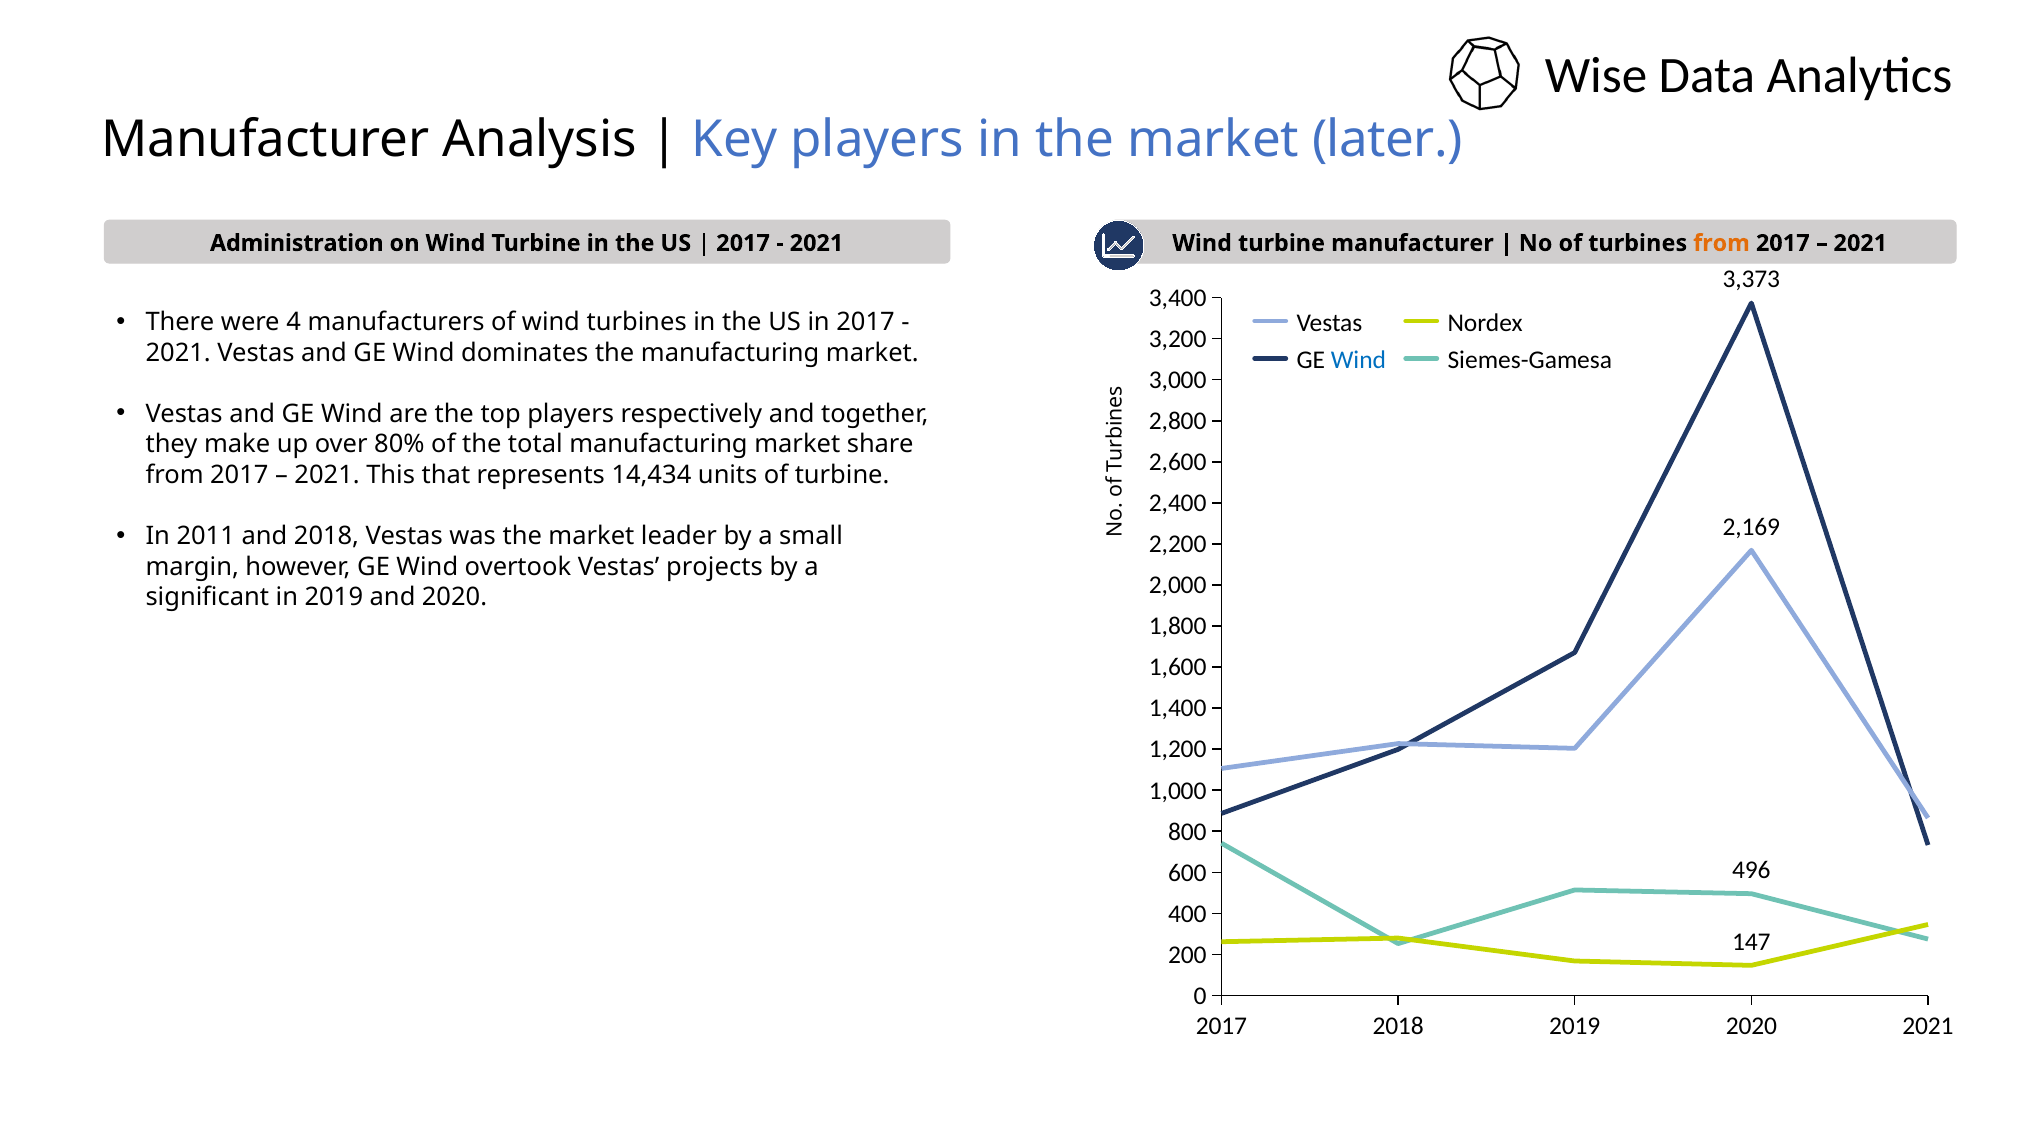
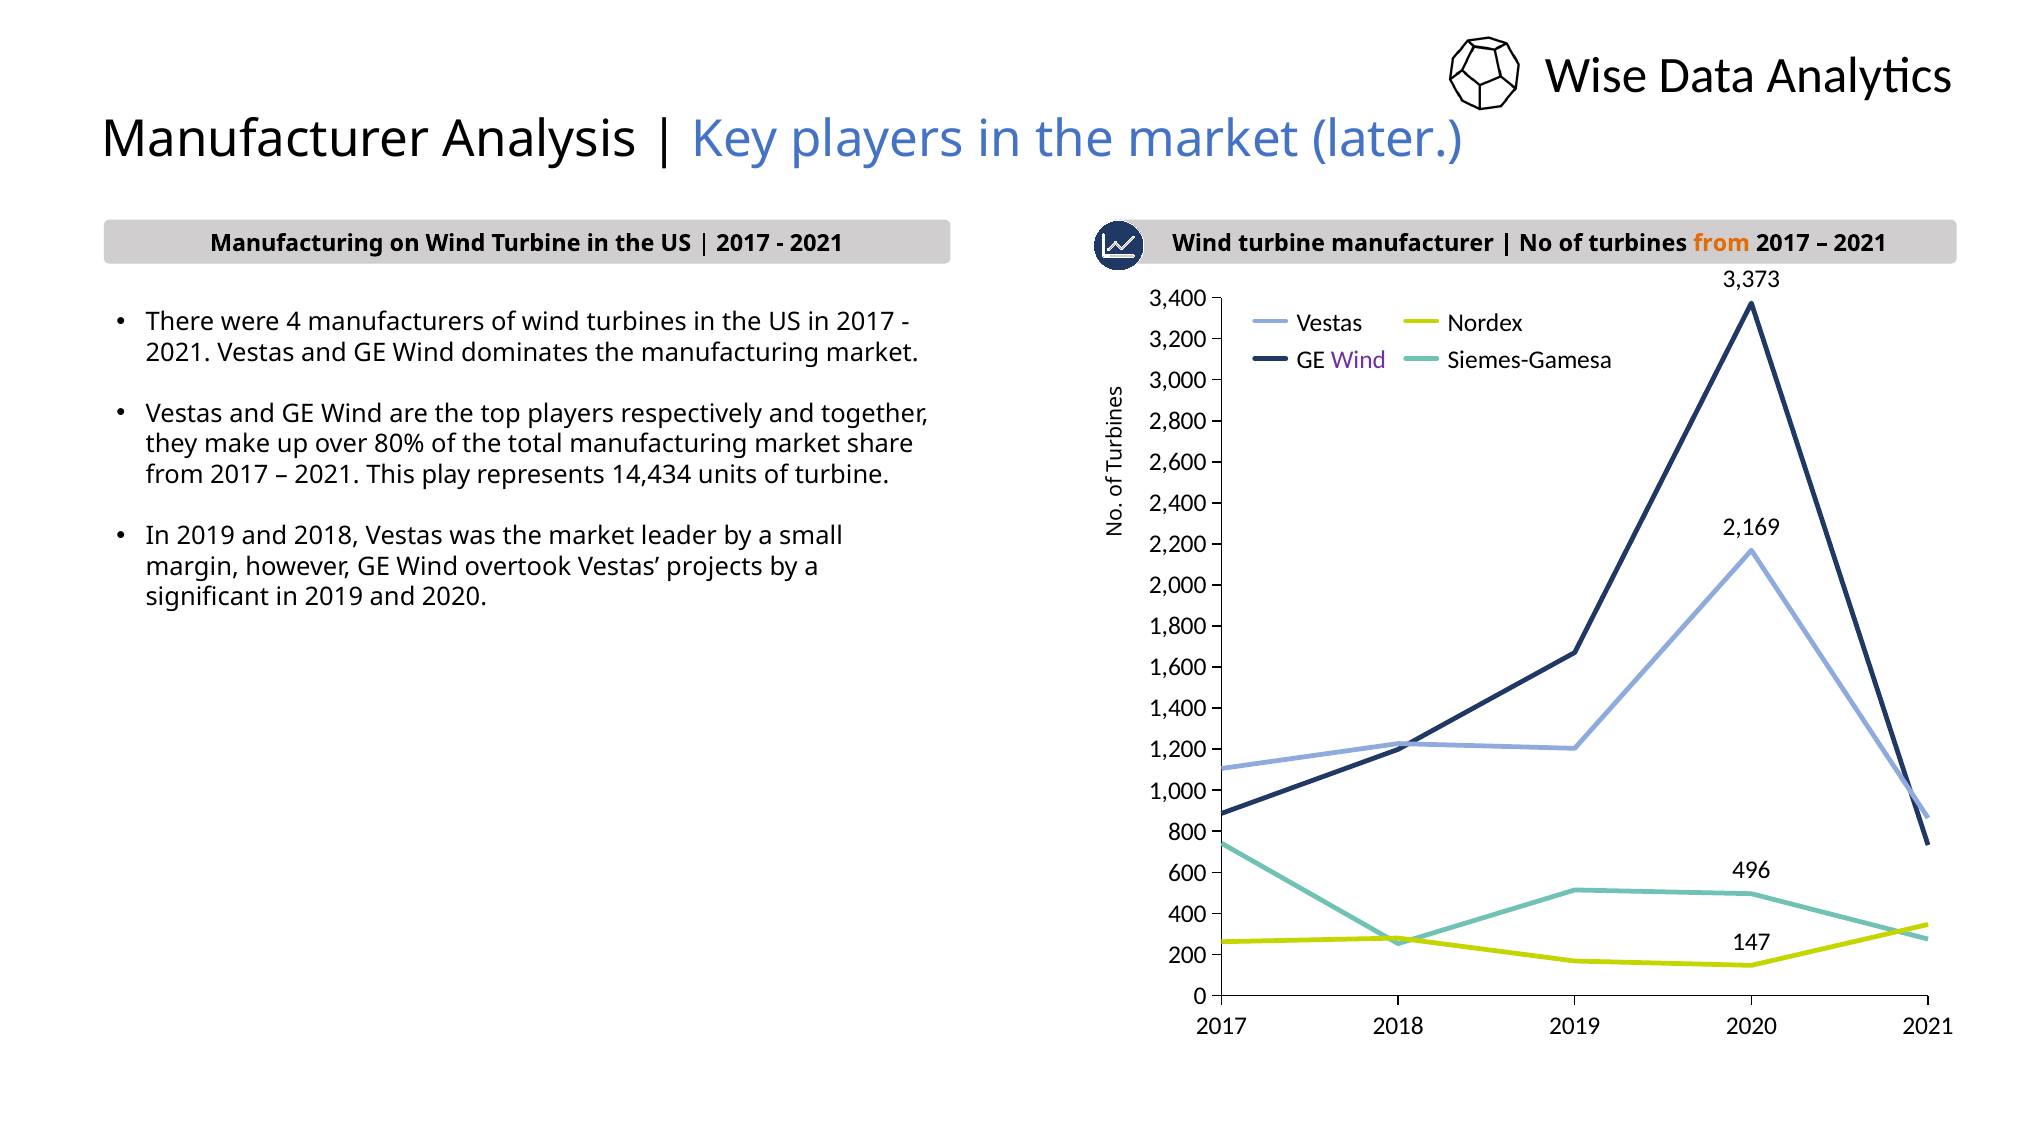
Administration: Administration -> Manufacturing (297, 243)
Wind colour: blue -> purple (1358, 360)
that: that -> play (446, 475)
2011: 2011 -> 2019 (206, 537)
